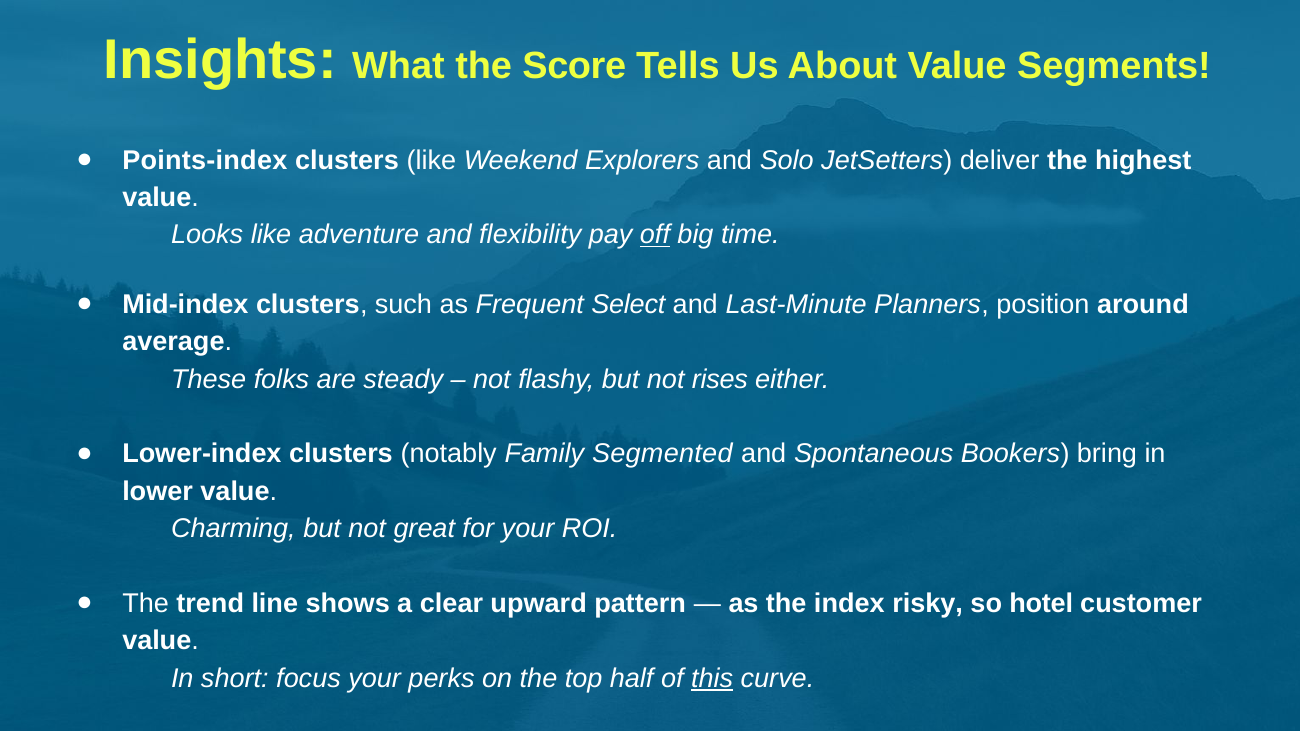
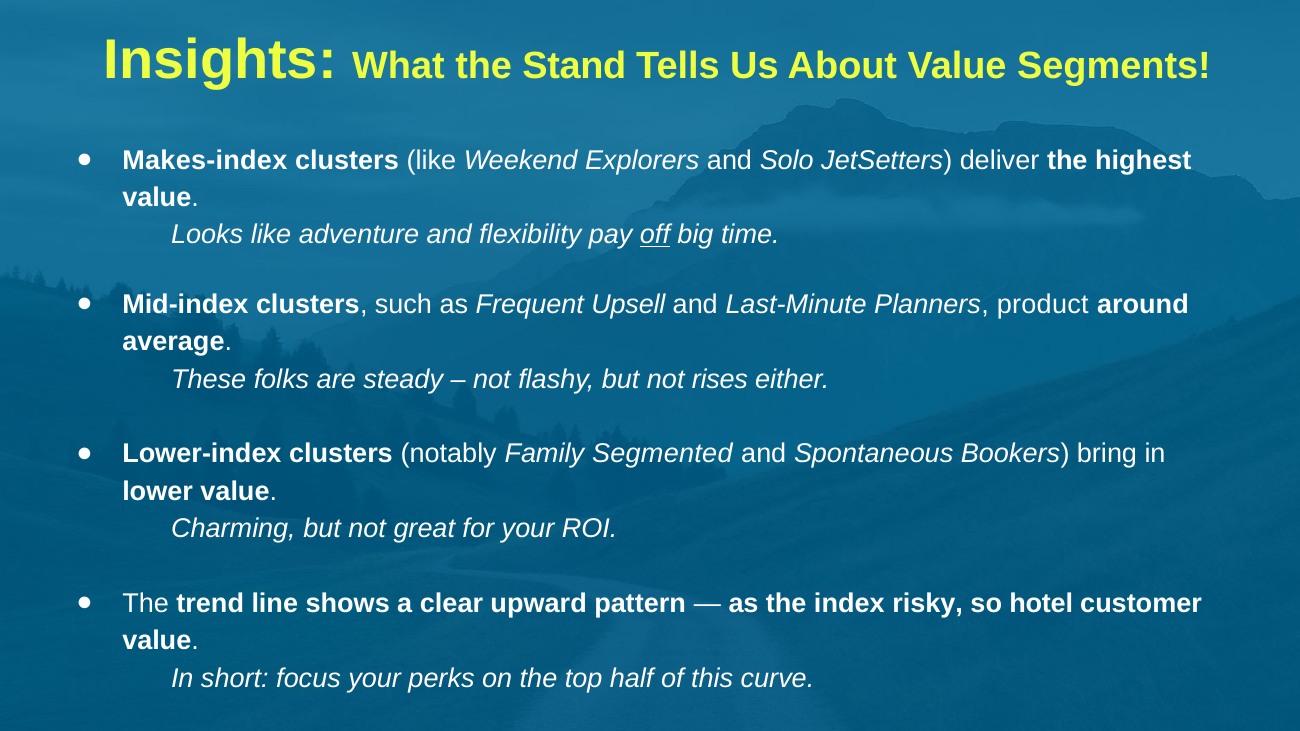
Score: Score -> Stand (574, 67)
Points-index: Points-index -> Makes-index (205, 160)
Select: Select -> Upsell (628, 305)
position: position -> product (1043, 305)
this underline: present -> none (712, 678)
